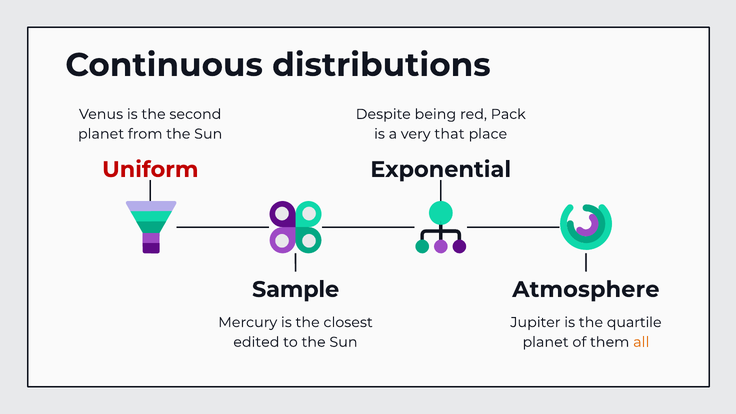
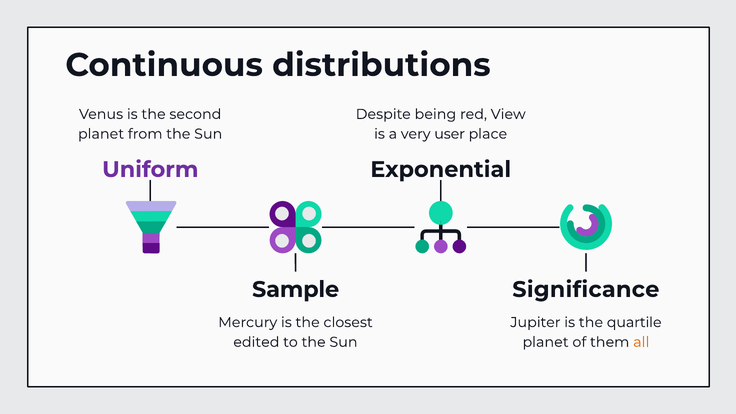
Pack: Pack -> View (508, 114)
that: that -> user (450, 134)
Uniform colour: red -> purple (150, 170)
Atmosphere: Atmosphere -> Significance (586, 290)
